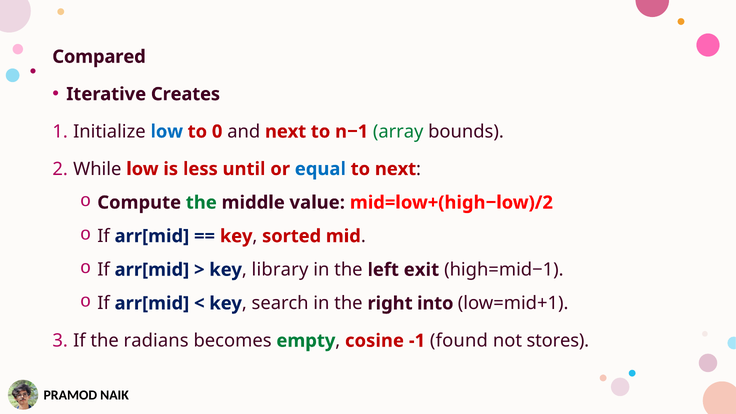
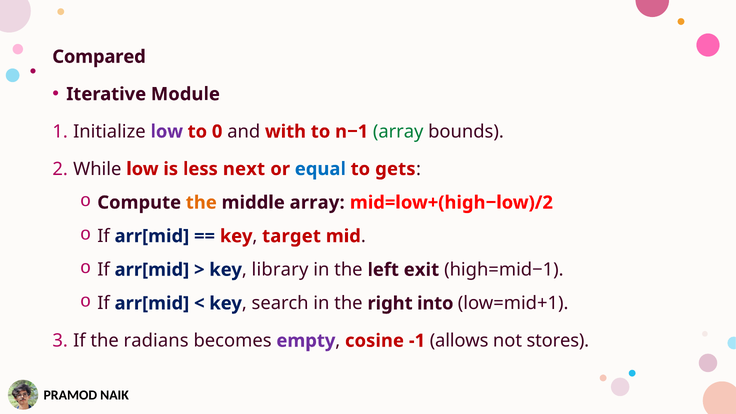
Creates: Creates -> Module (185, 94)
low colour: blue -> purple (167, 132)
and next: next -> with (286, 132)
until: until -> next (244, 169)
to next: next -> gets (395, 169)
the colour: green -> orange (201, 203)
middle value: value -> array (317, 203)
sorted: sorted -> target (291, 236)
empty colour: green -> purple (306, 341)
found: found -> allows (459, 341)
